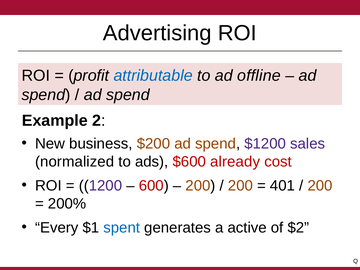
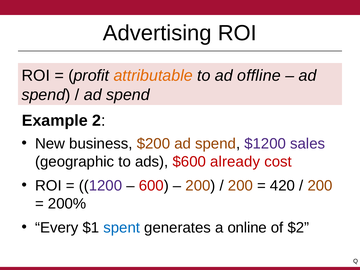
attributable colour: blue -> orange (153, 76)
normalized: normalized -> geographic (75, 162)
401: 401 -> 420 (282, 186)
active: active -> online (247, 228)
